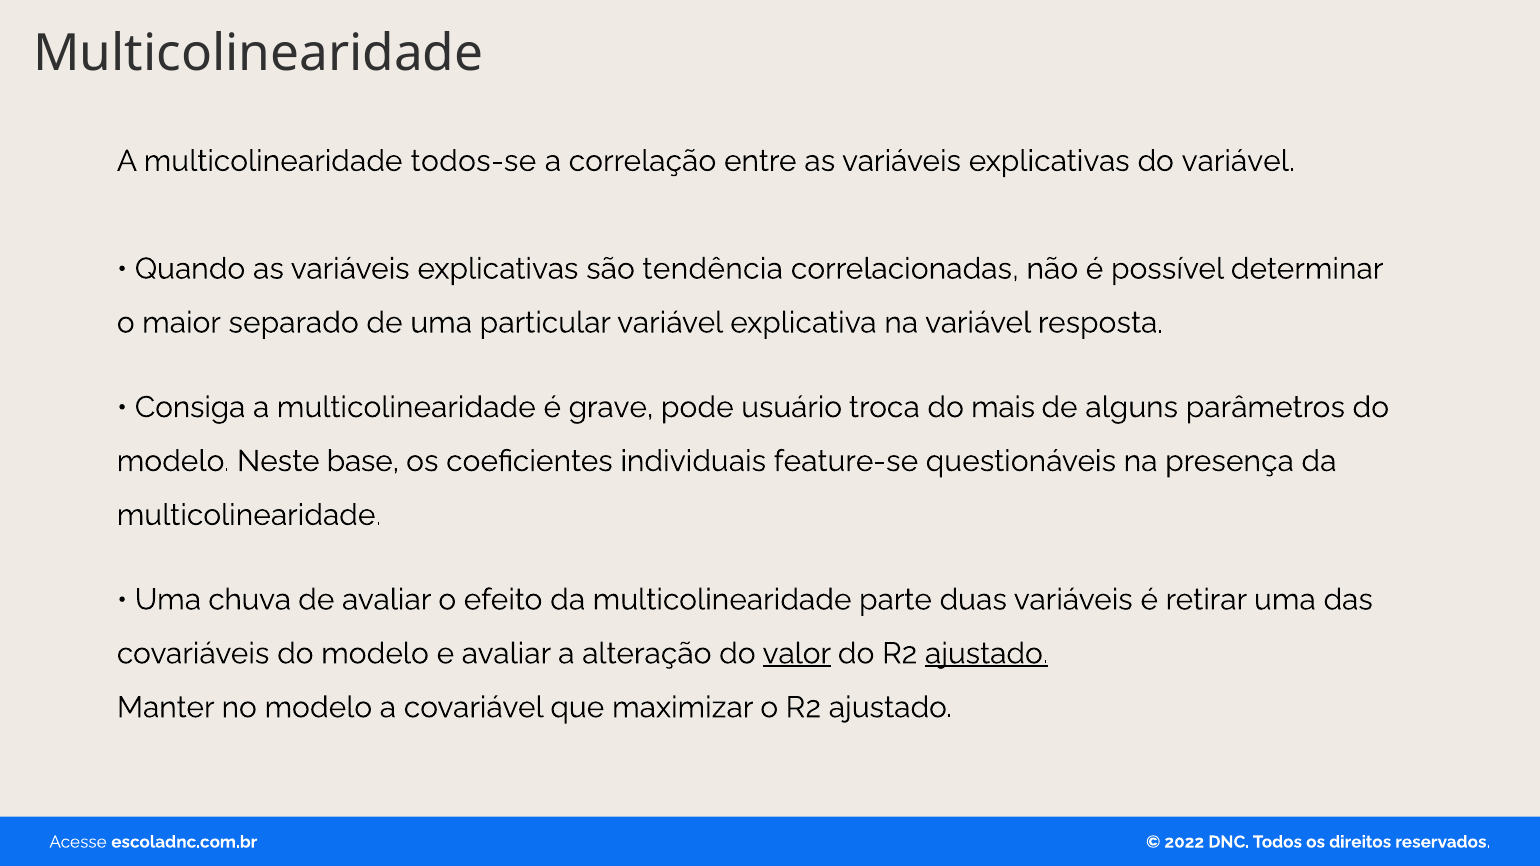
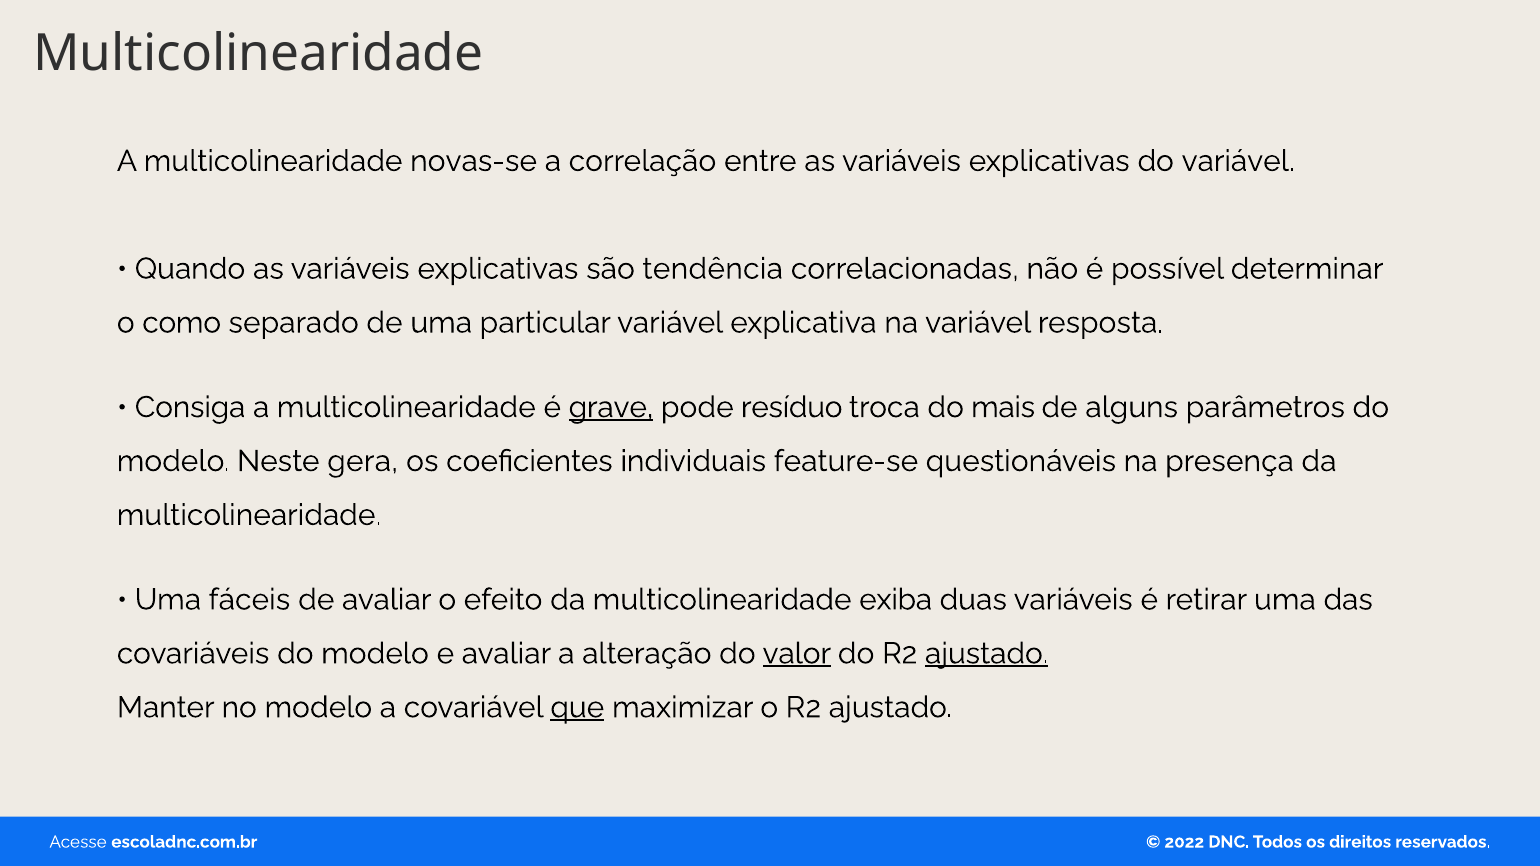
todos-se: todos-se -> novas-se (474, 161)
maior: maior -> como (182, 323)
grave underline: none -> present (611, 407)
usuário: usuário -> resíduo (792, 407)
base: base -> gera (363, 461)
chuva: chuva -> fáceis (249, 600)
parte: parte -> exiba (896, 600)
que underline: none -> present (577, 708)
